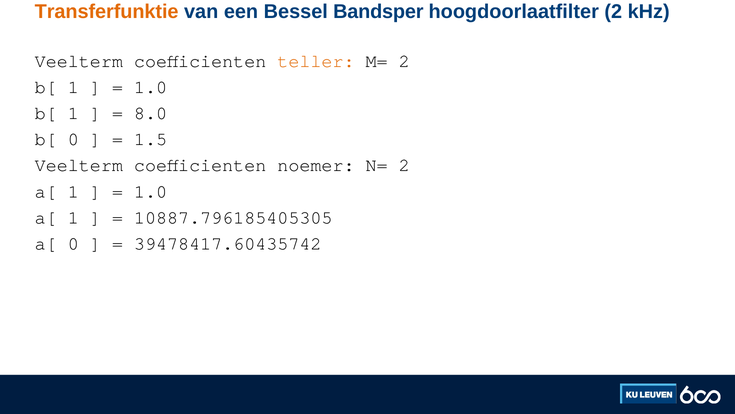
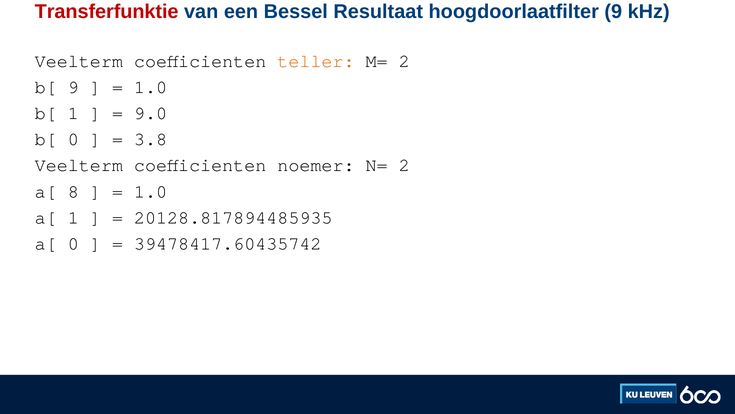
Transferfunktie colour: orange -> red (107, 12)
Bandsper: Bandsper -> Resultaat (378, 12)
hoogdoorlaatfilter 2: 2 -> 9 (613, 12)
1: 1 -> 9 (73, 87)
8.0: 8.0 -> 9.0 (151, 113)
1.5: 1.5 -> 3.8 (151, 139)
1: 1 -> 8 (73, 191)
10887.796185405305: 10887.796185405305 -> 20128.817894485935 (233, 217)
